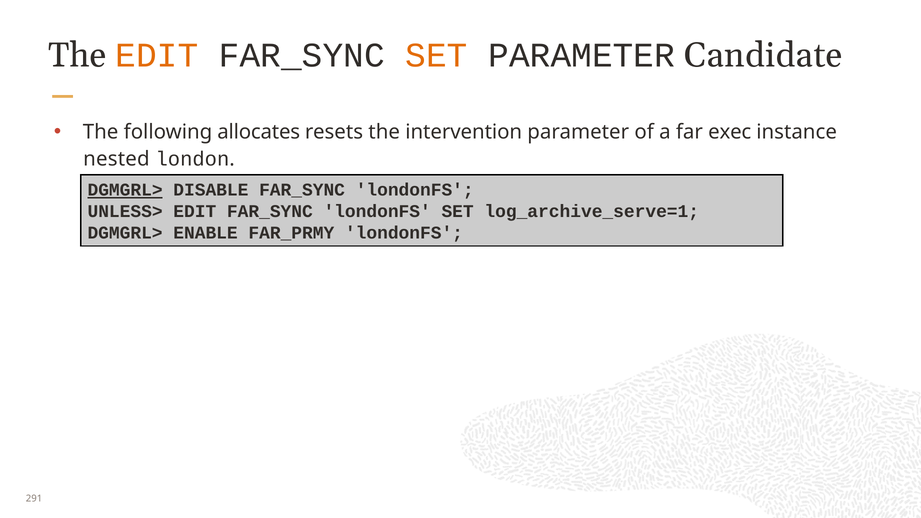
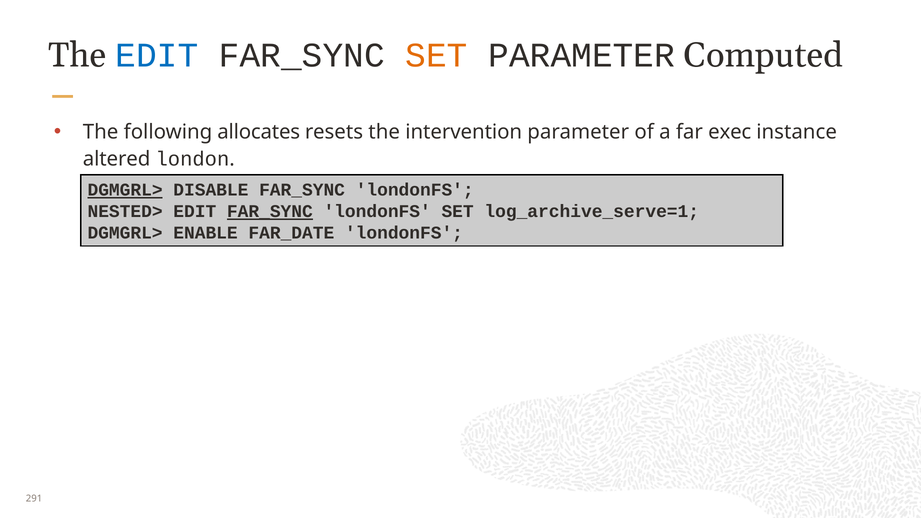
EDIT colour: orange -> blue (157, 55)
Candidate: Candidate -> Computed (763, 55)
nested: nested -> altered (117, 159)
UNLESS>: UNLESS> -> NESTED> (125, 212)
FAR_SYNC underline: none -> present (270, 212)
FAR_PRMY: FAR_PRMY -> FAR_DATE (291, 233)
